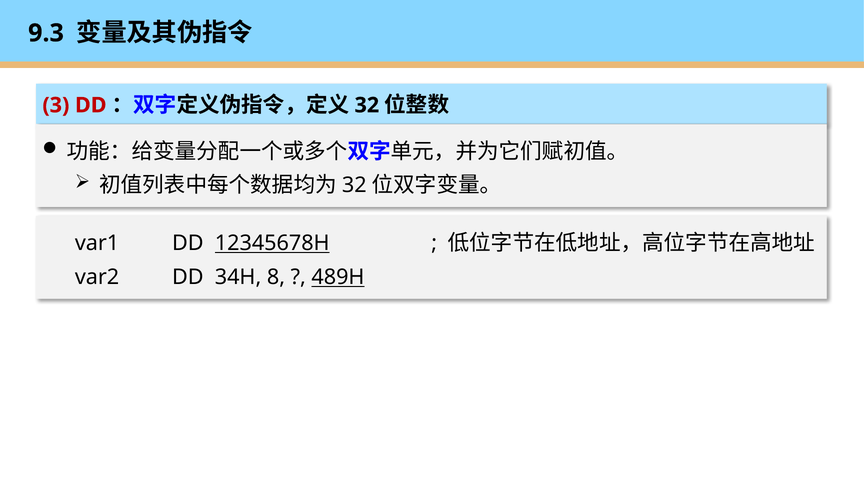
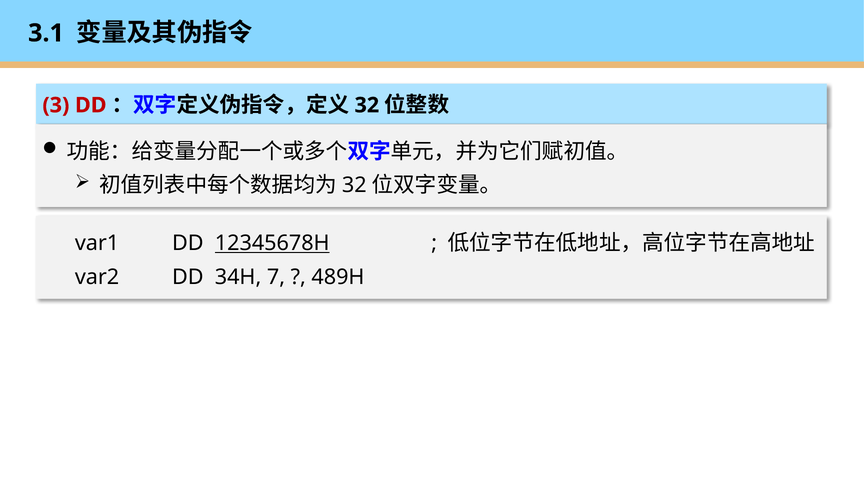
9.3: 9.3 -> 3.1 (46, 33)
8: 8 -> 7 (276, 277)
489H underline: present -> none (338, 277)
